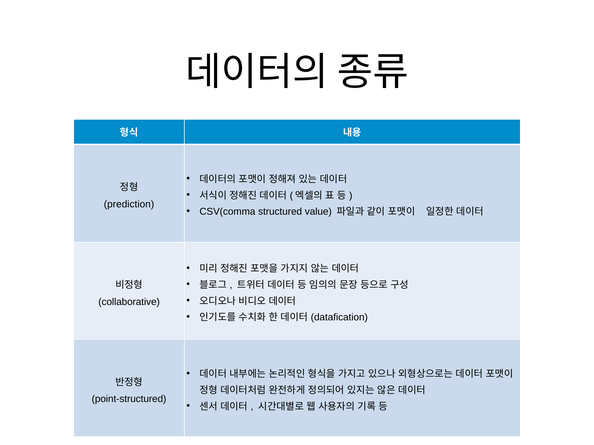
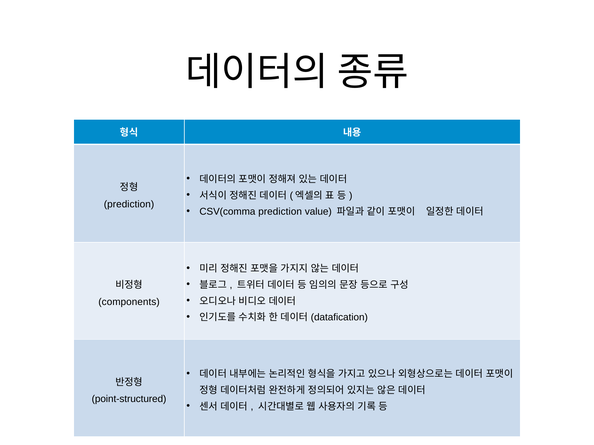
CSV(comma structured: structured -> prediction (280, 212)
collaborative: collaborative -> components (129, 302)
